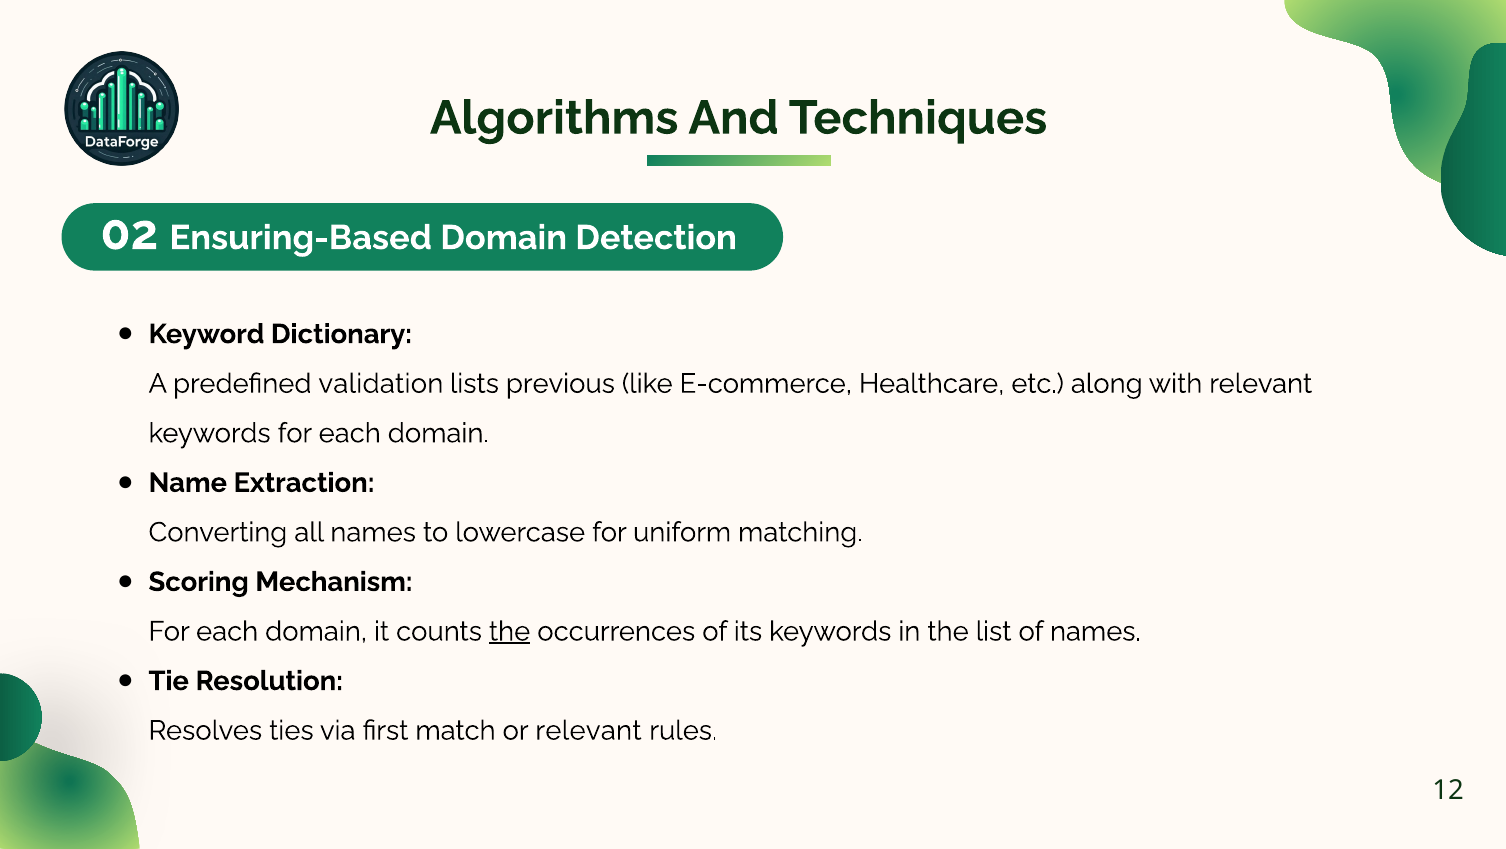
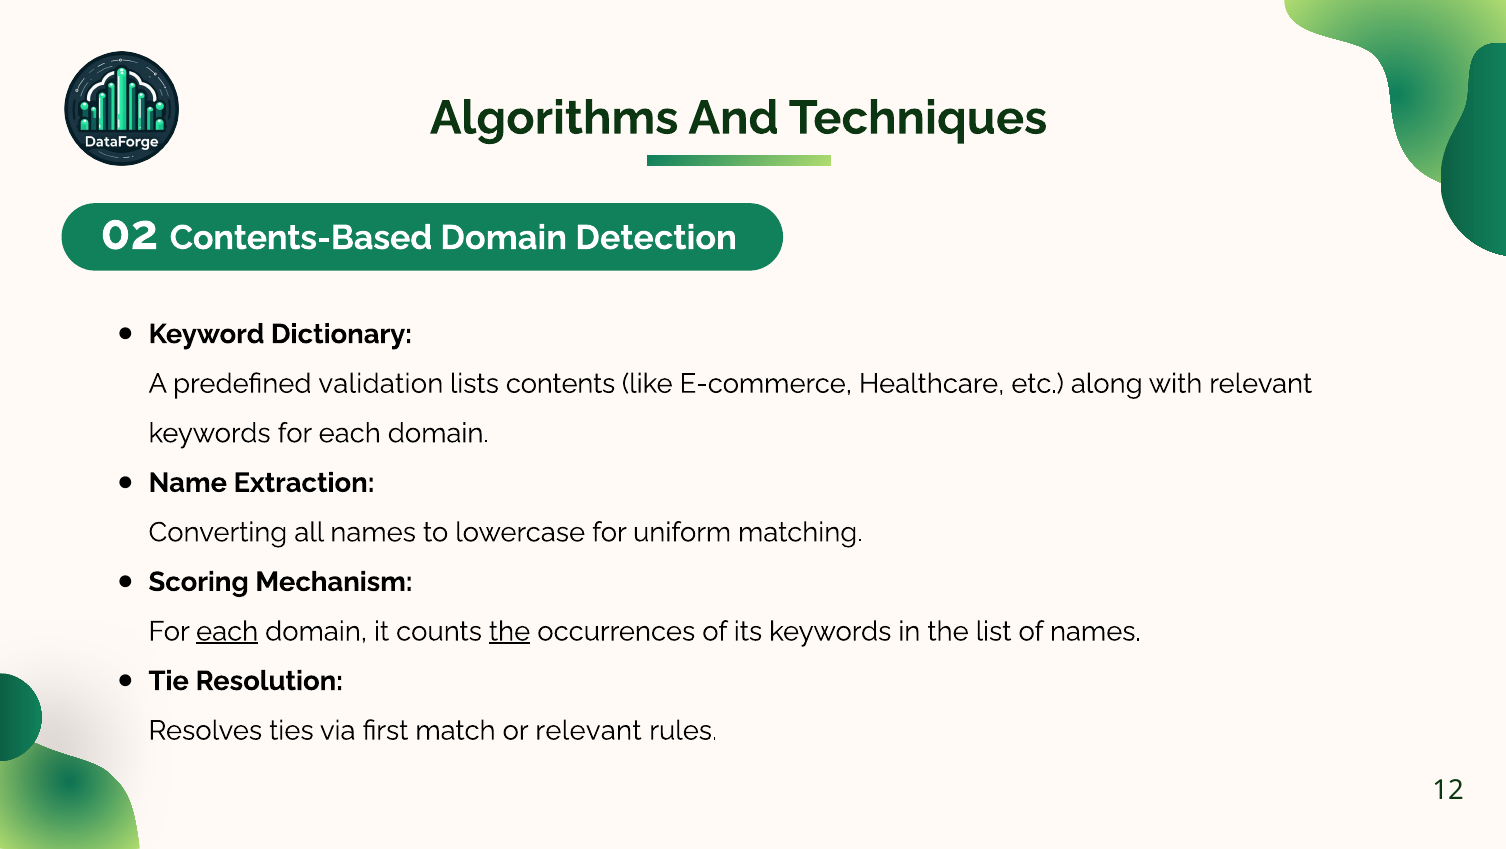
Ensuring-Based: Ensuring-Based -> Contents-Based (301, 238)
previous: previous -> contents (561, 383)
each underline: none -> present (227, 631)
